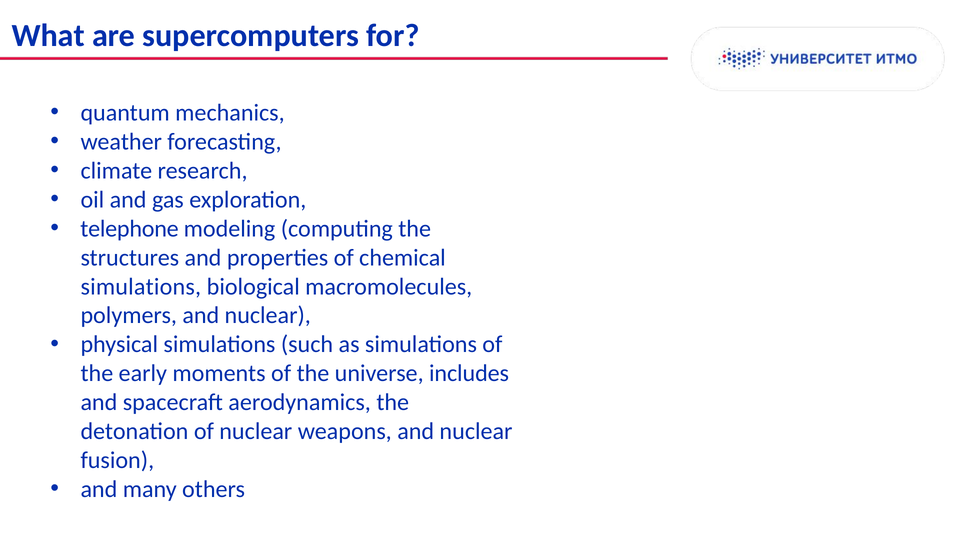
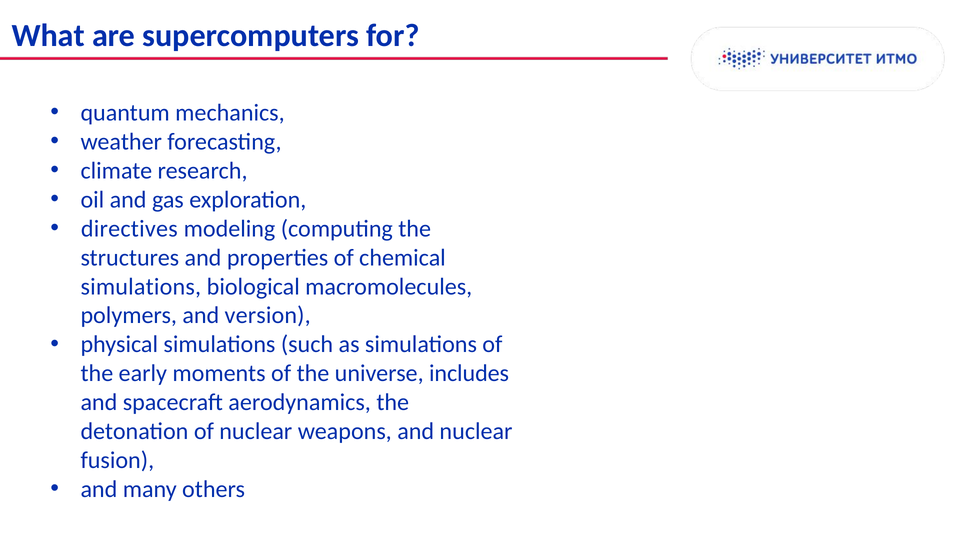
telephone: telephone -> directives (129, 229)
polymers and nuclear: nuclear -> version (268, 315)
